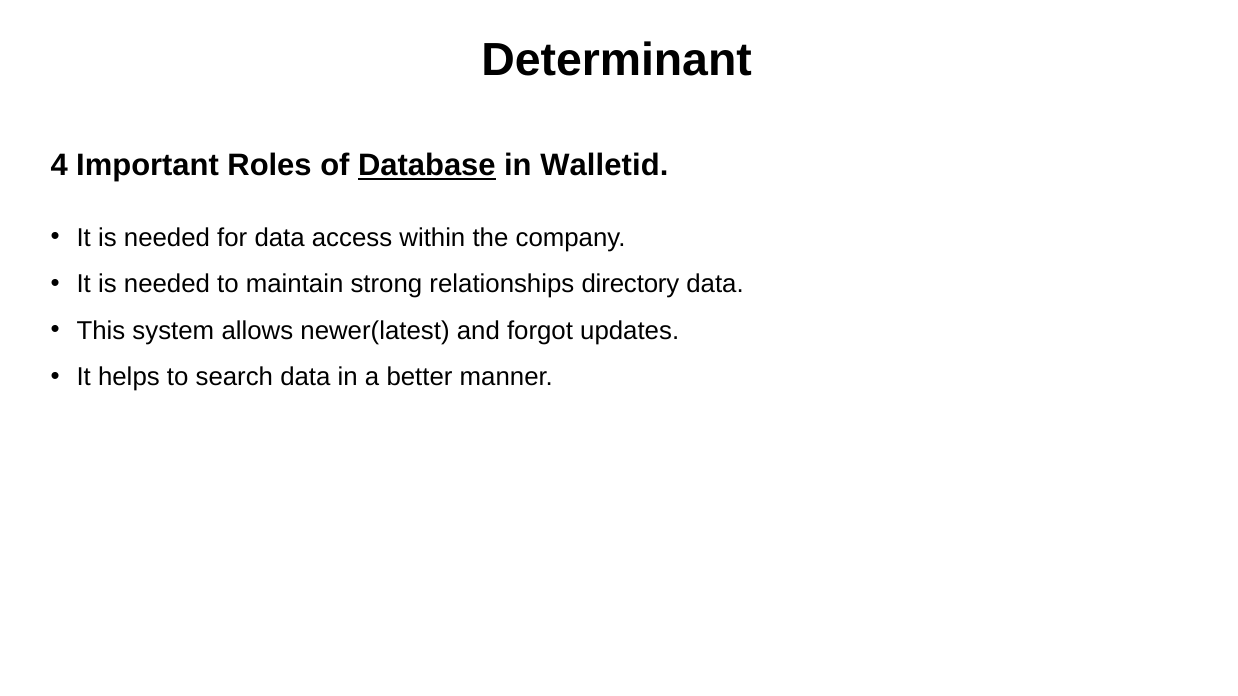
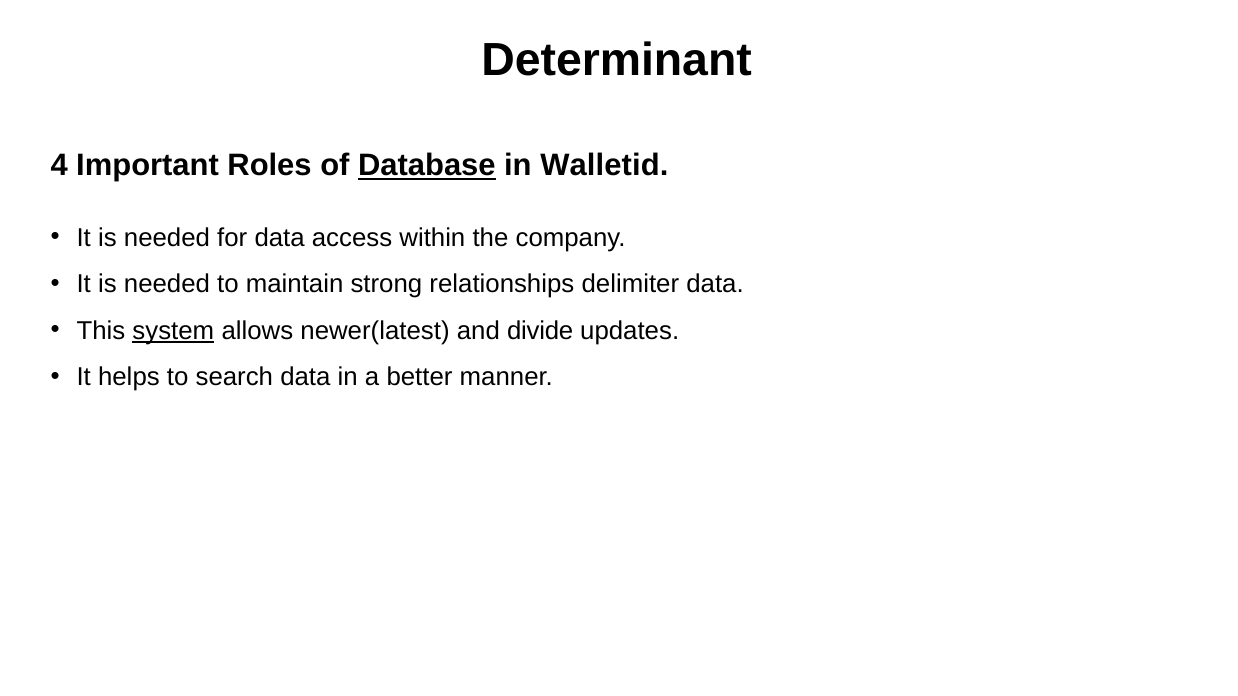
directory: directory -> delimiter (630, 284)
system underline: none -> present (173, 331)
forgot: forgot -> divide (540, 331)
